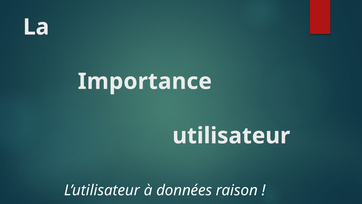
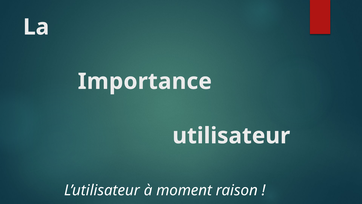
données: données -> moment (184, 190)
